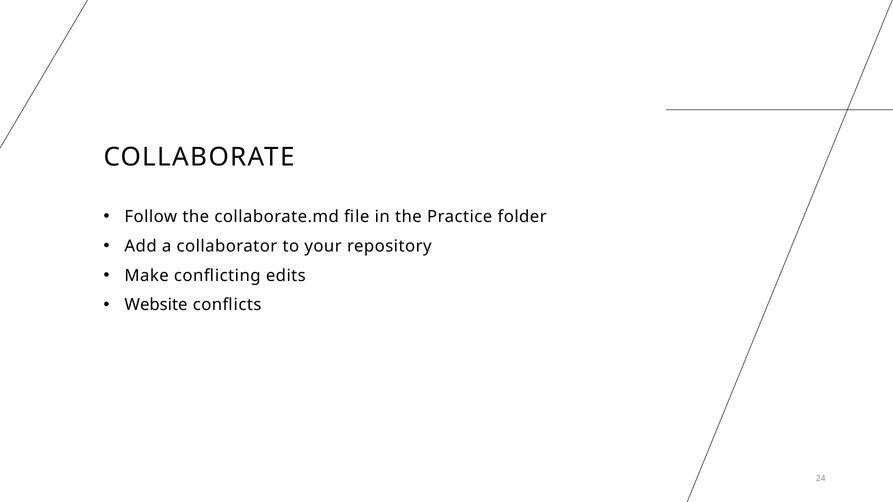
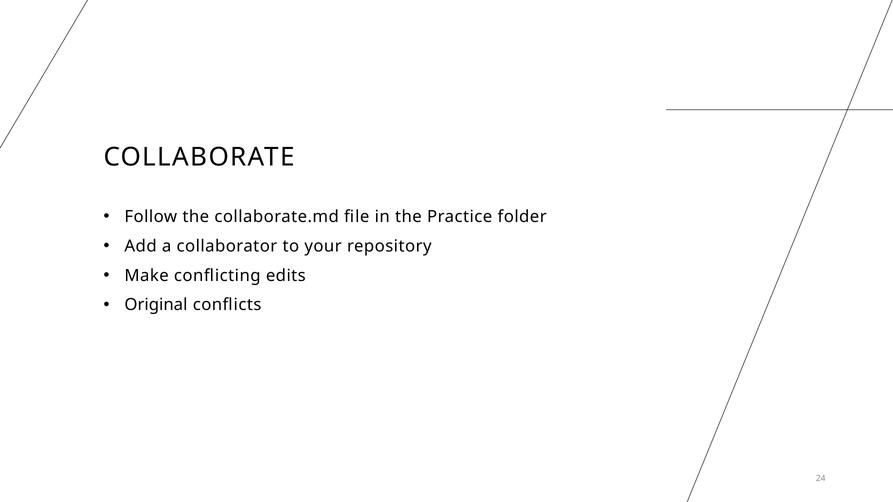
Website: Website -> Original (156, 305)
